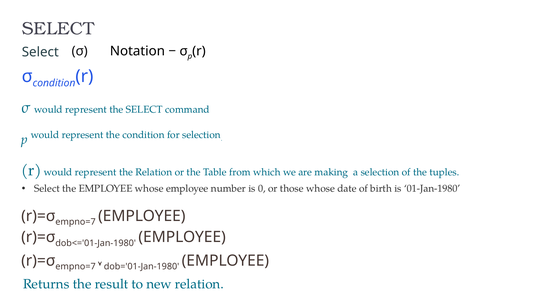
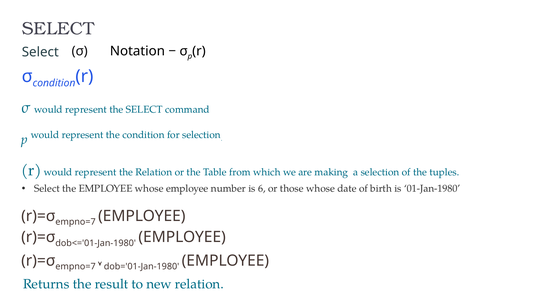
0: 0 -> 6 (262, 189)
